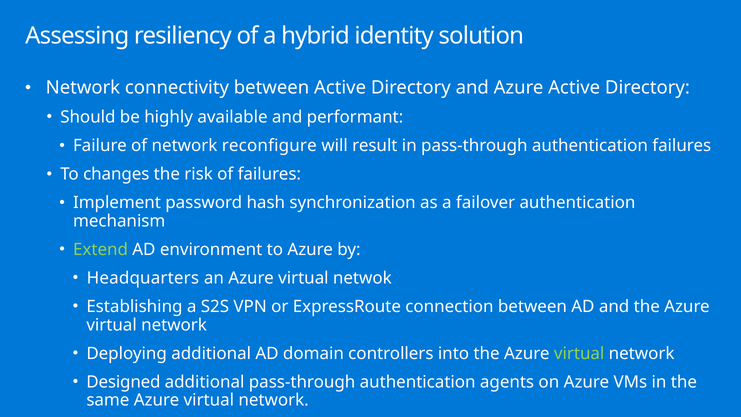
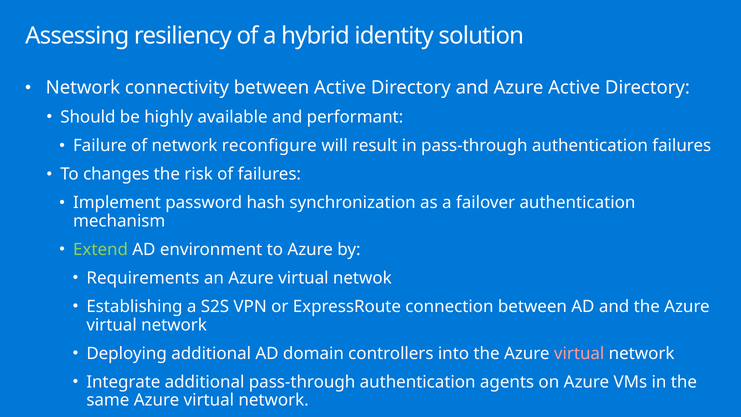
Headquarters: Headquarters -> Requirements (143, 278)
virtual colour: light green -> pink (579, 353)
Designed: Designed -> Integrate (123, 382)
